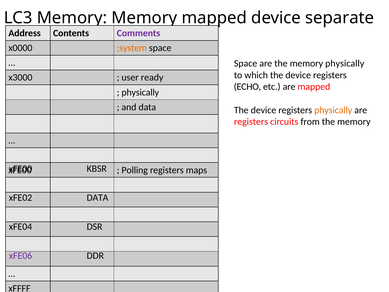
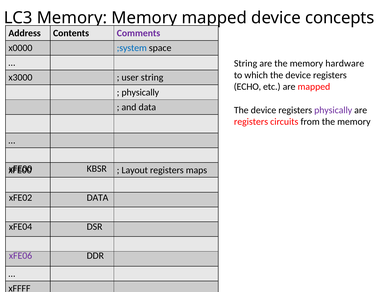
separate: separate -> concepts (340, 18)
;system colour: orange -> blue (132, 48)
Space: Space -> String (246, 63)
memory physically: physically -> hardware (345, 63)
user ready: ready -> string (152, 77)
physically colour: orange -> purple (333, 110)
Polling: Polling -> Layout (135, 170)
